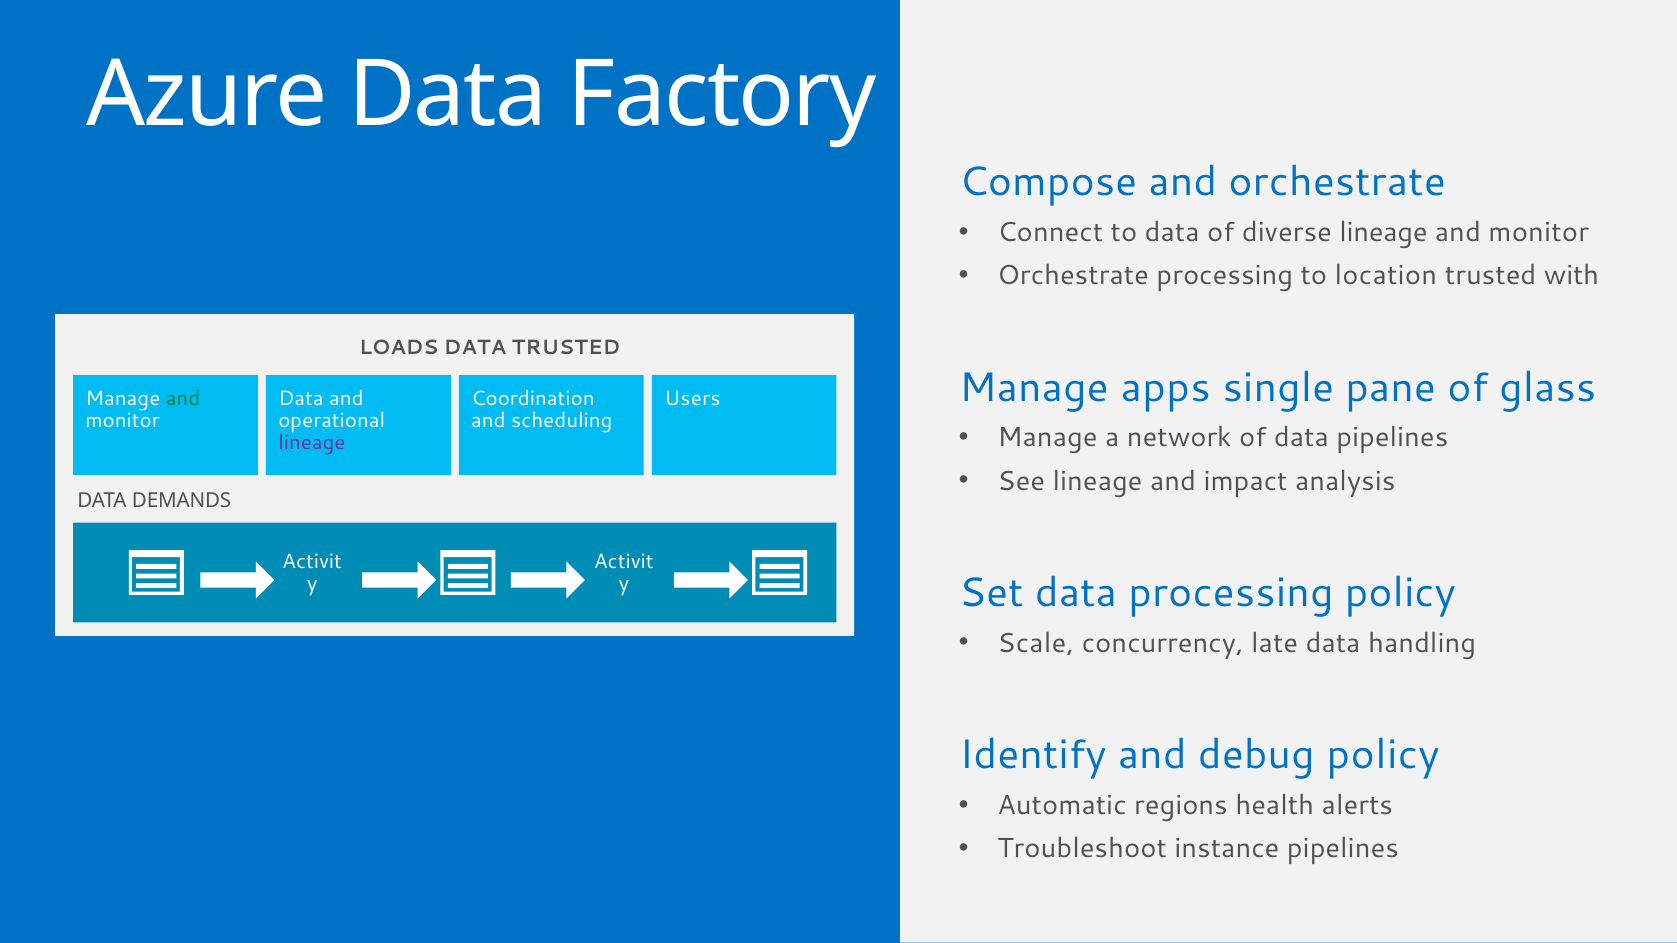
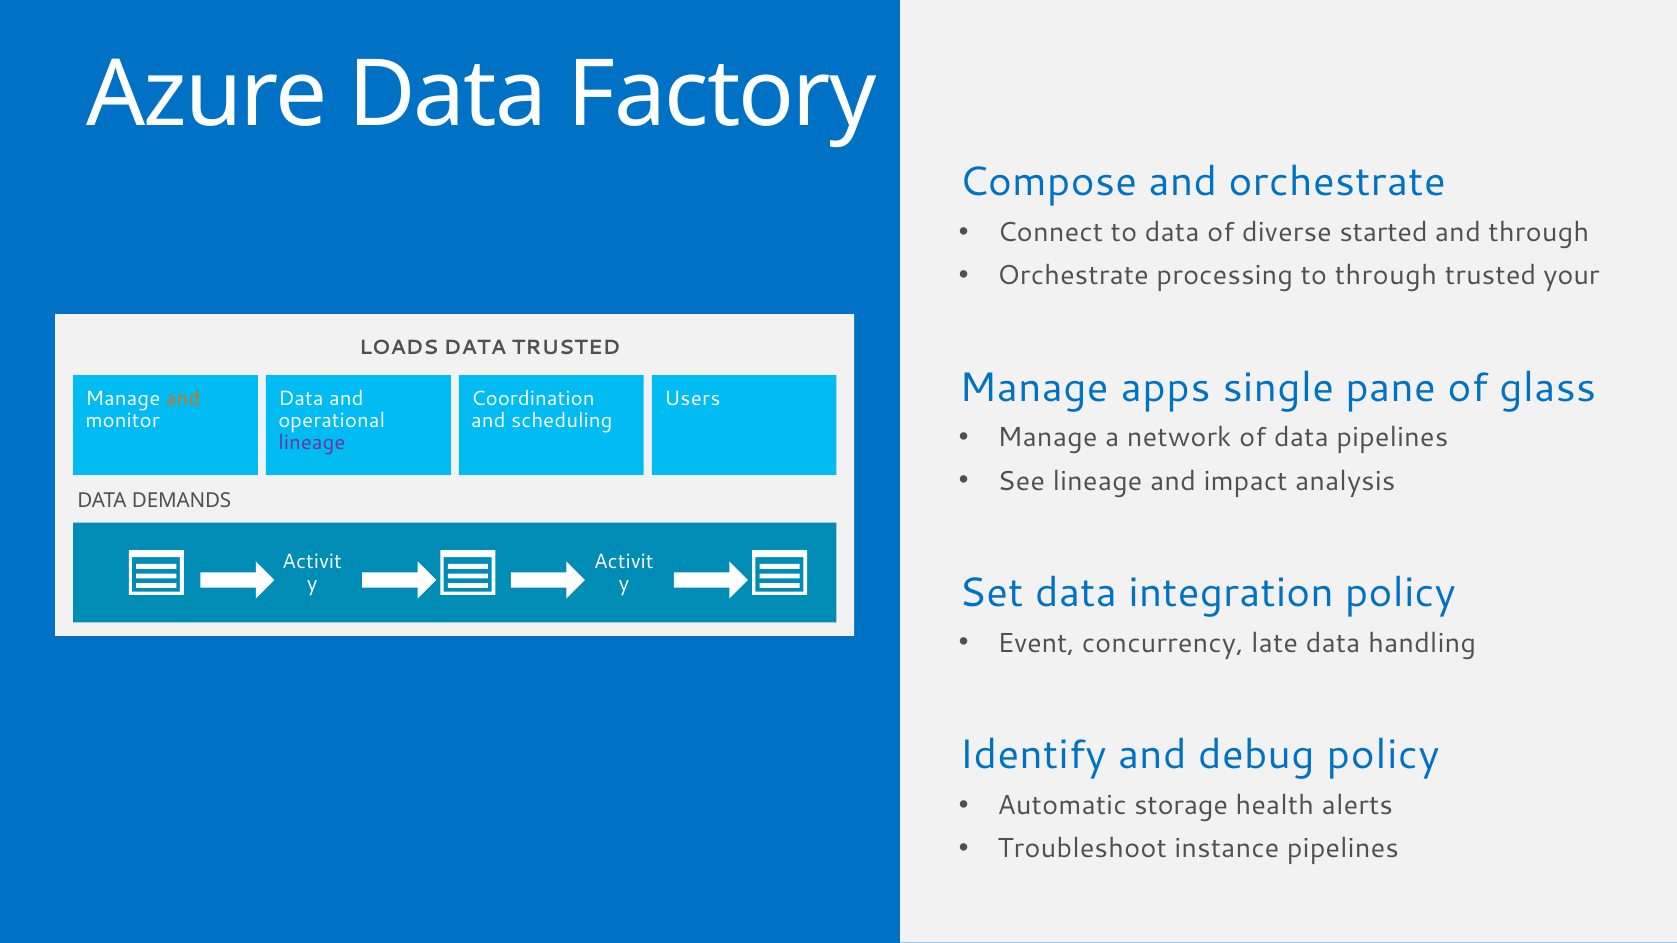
diverse lineage: lineage -> started (1384, 233)
monitor: monitor -> through (1539, 233)
to location: location -> through (1386, 276)
with: with -> your (1572, 276)
and colour: green -> orange (183, 399)
data processing: processing -> integration (1231, 593)
Scale: Scale -> Event (1036, 644)
regions: regions -> storage (1181, 806)
